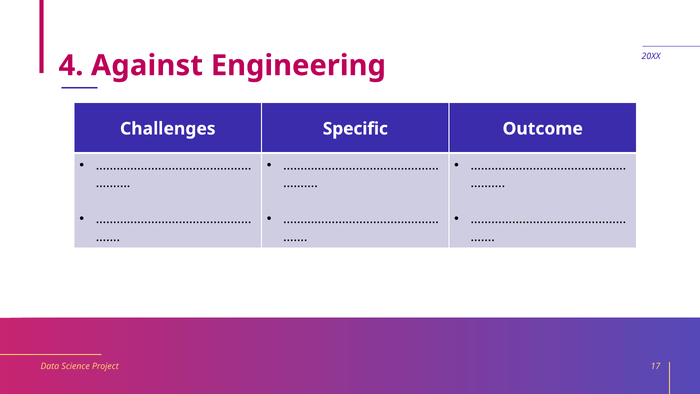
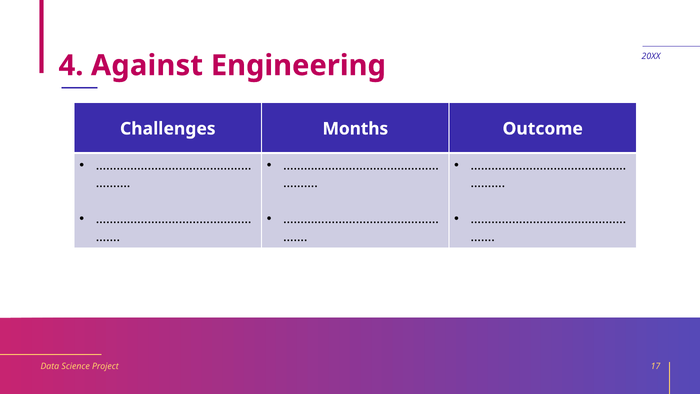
Specific: Specific -> Months (355, 129)
